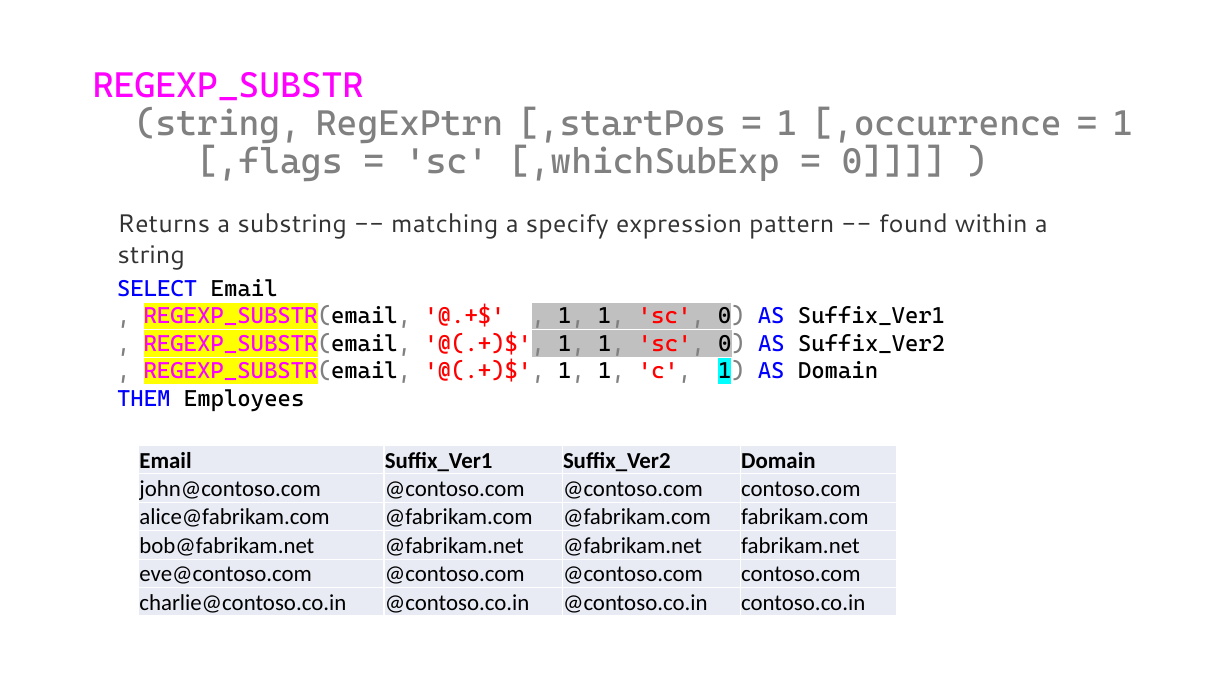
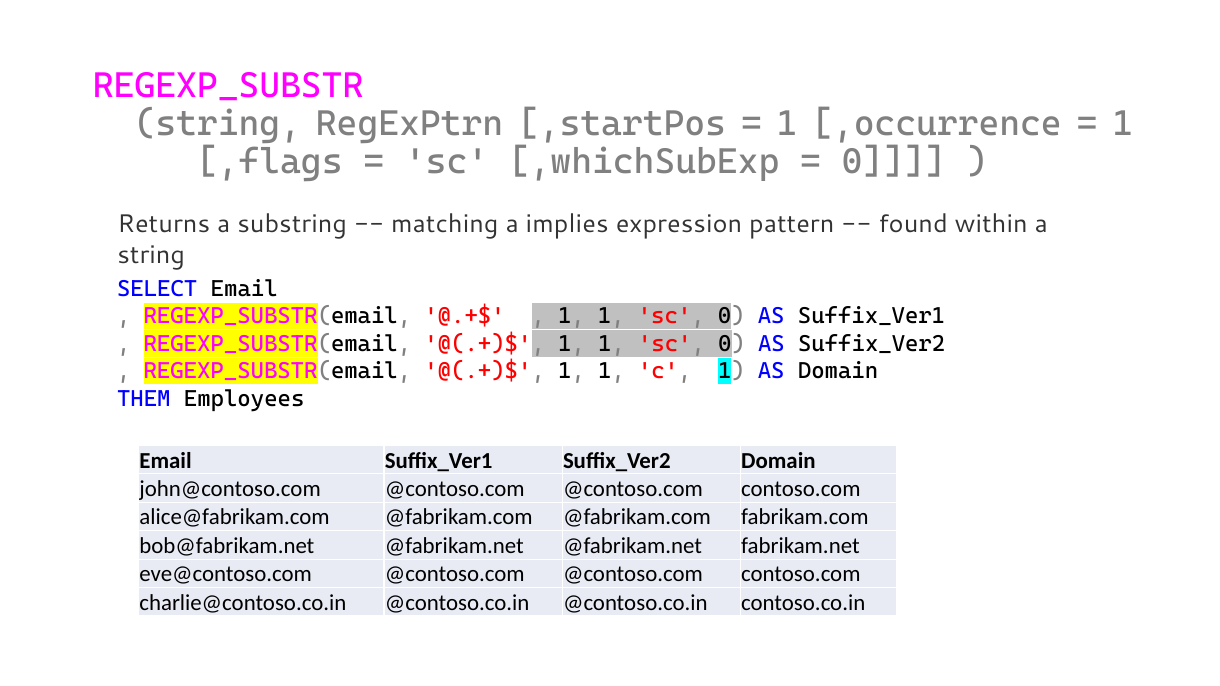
specify: specify -> implies (567, 224)
